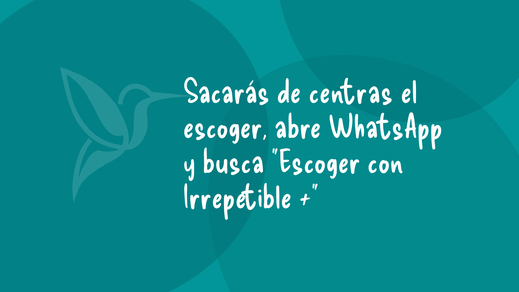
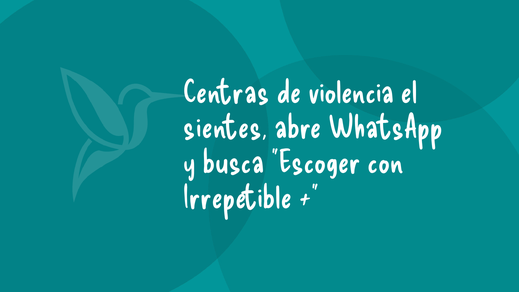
Sacarás: Sacarás -> Centras (226, 92)
centras: centras -> violencia (351, 92)
escoger: escoger -> sientes (225, 128)
